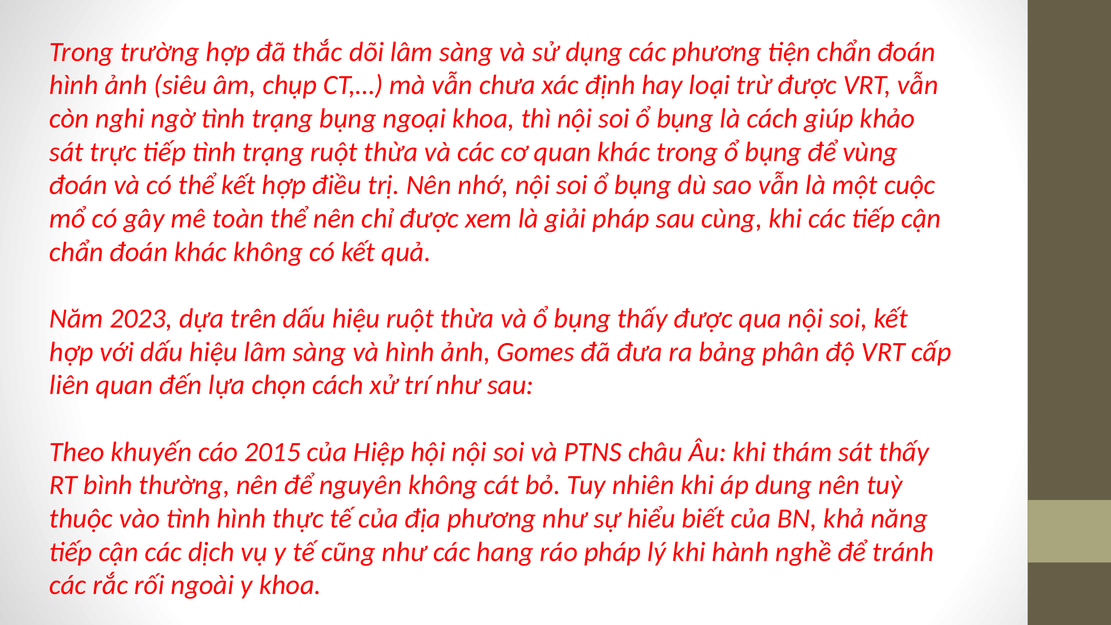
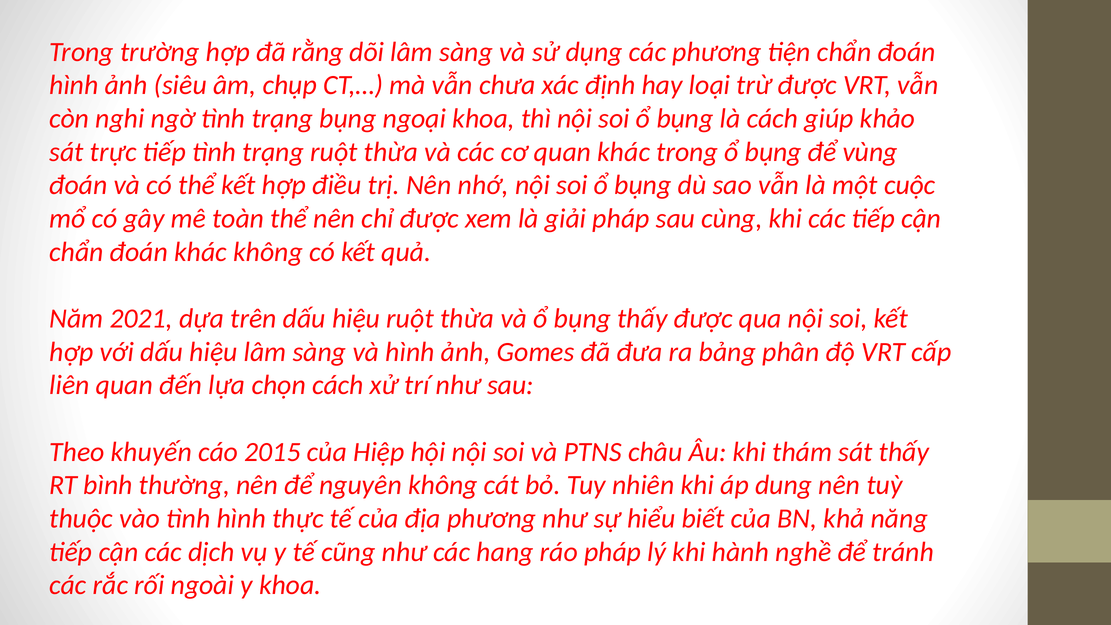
thắc: thắc -> rằng (318, 52)
2023: 2023 -> 2021 (141, 319)
